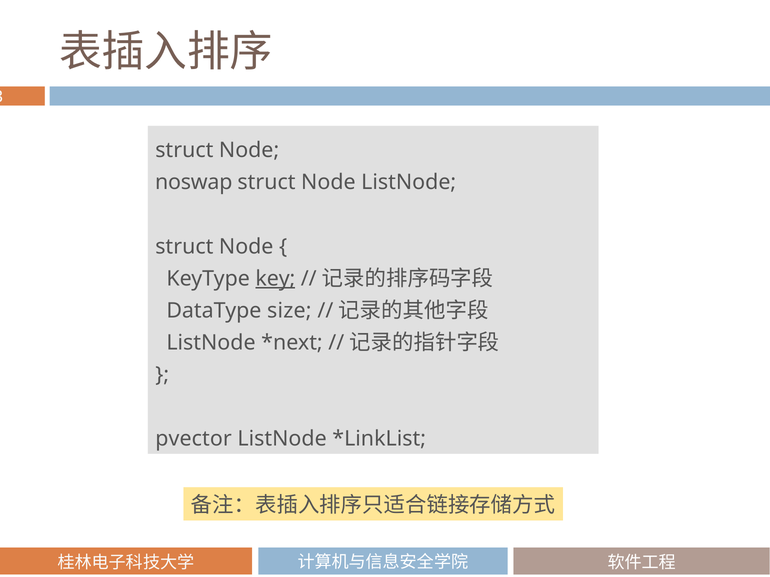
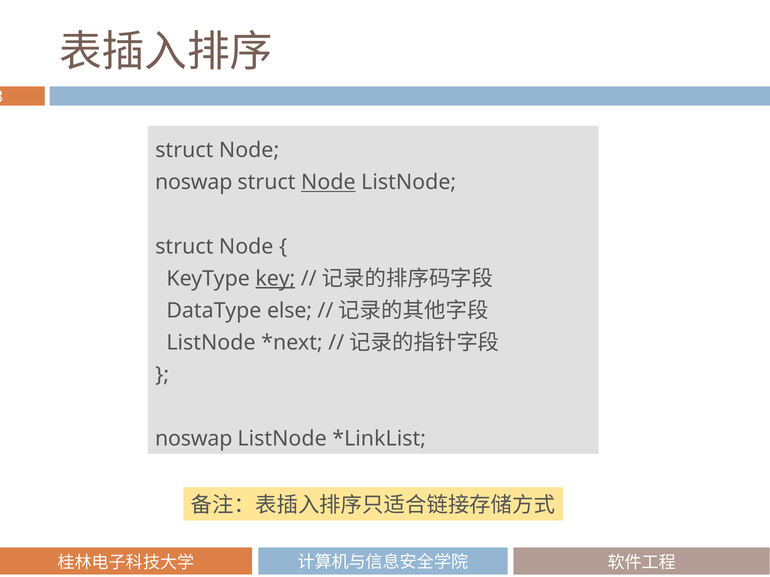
Node underline: none -> present (328, 183)
size: size -> else (290, 311)
pvector: pvector -> noswap (194, 439)
